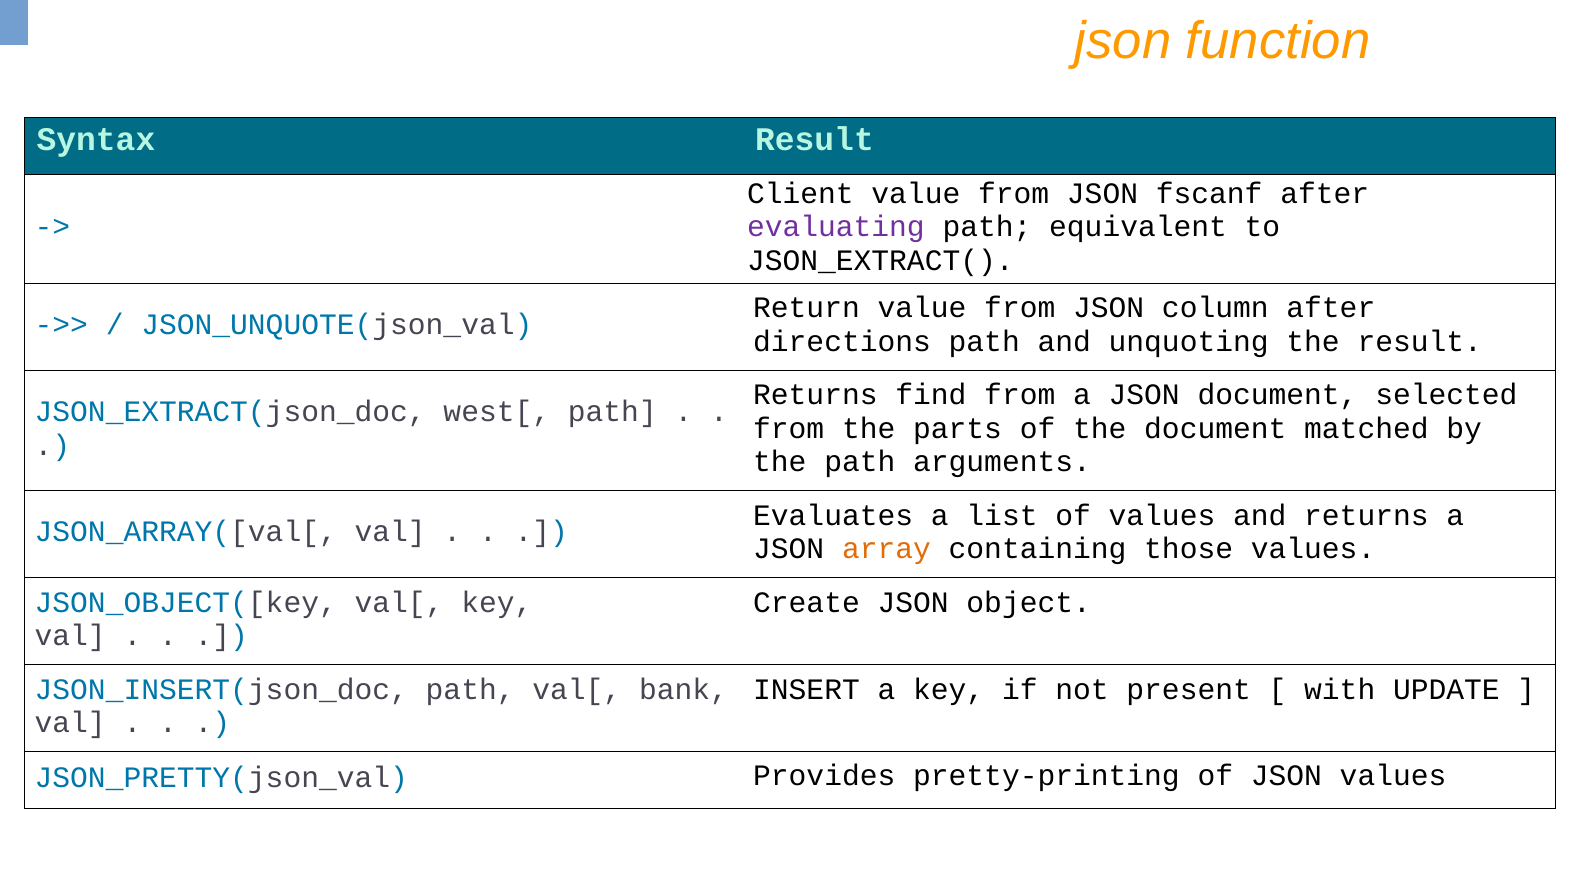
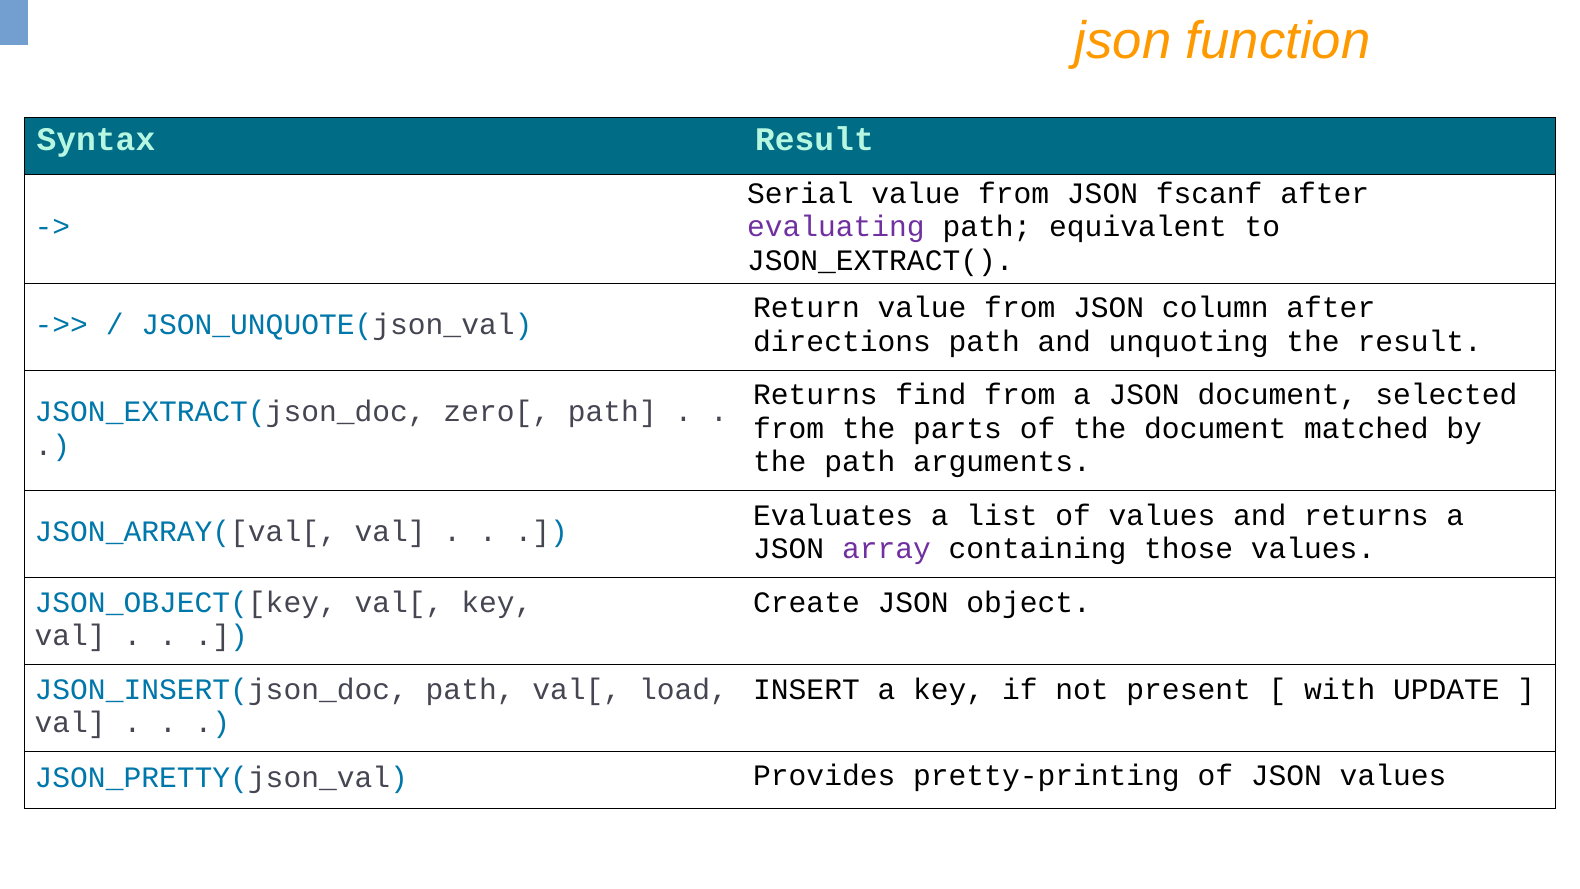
Client: Client -> Serial (800, 193)
west[: west[ -> zero[ (497, 412)
array colour: orange -> purple (886, 549)
bank: bank -> load (683, 689)
